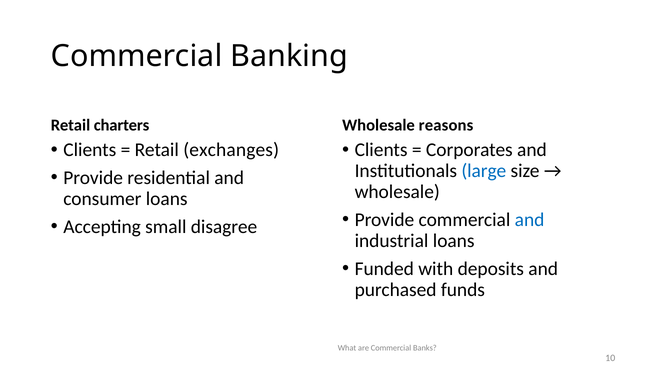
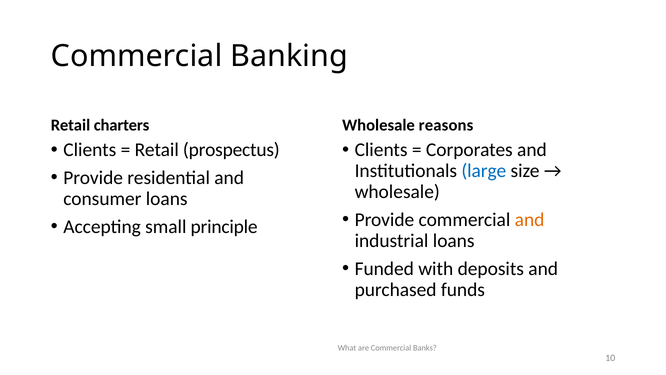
exchanges: exchanges -> prospectus (231, 150)
and colour: blue -> orange (530, 220)
disagree: disagree -> principle (224, 227)
